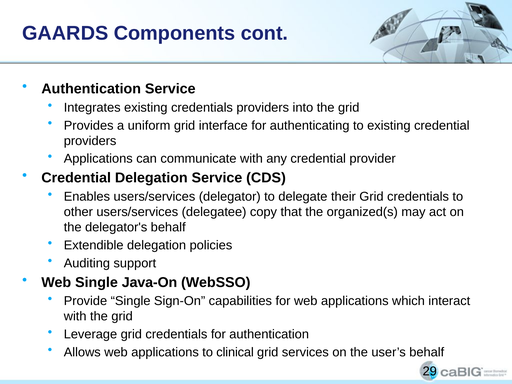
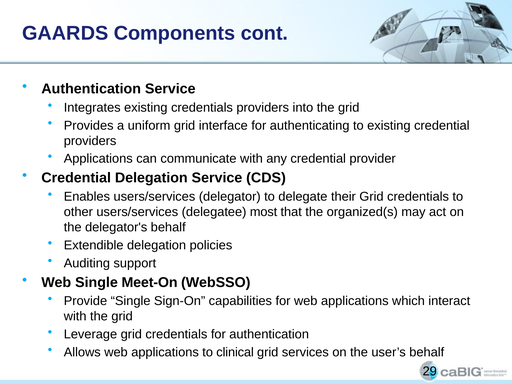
copy: copy -> most (264, 212)
Java-On: Java-On -> Meet-On (150, 282)
